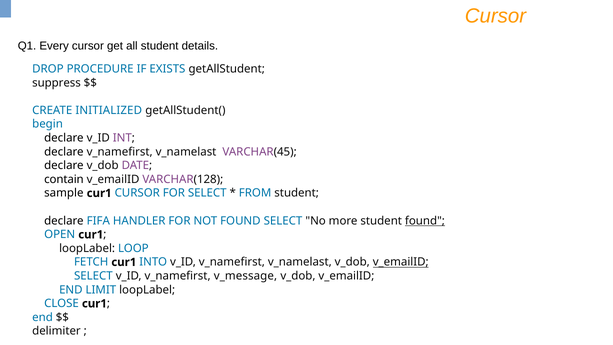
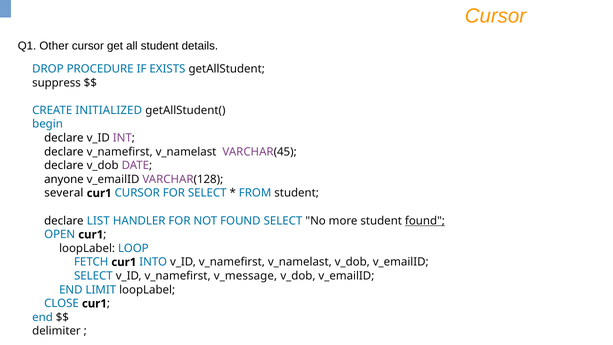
Every: Every -> Other (54, 46)
contain: contain -> anyone (64, 179)
sample: sample -> several (64, 193)
FIFA: FIFA -> LIST (98, 221)
v_emailID underline: present -> none (401, 262)
